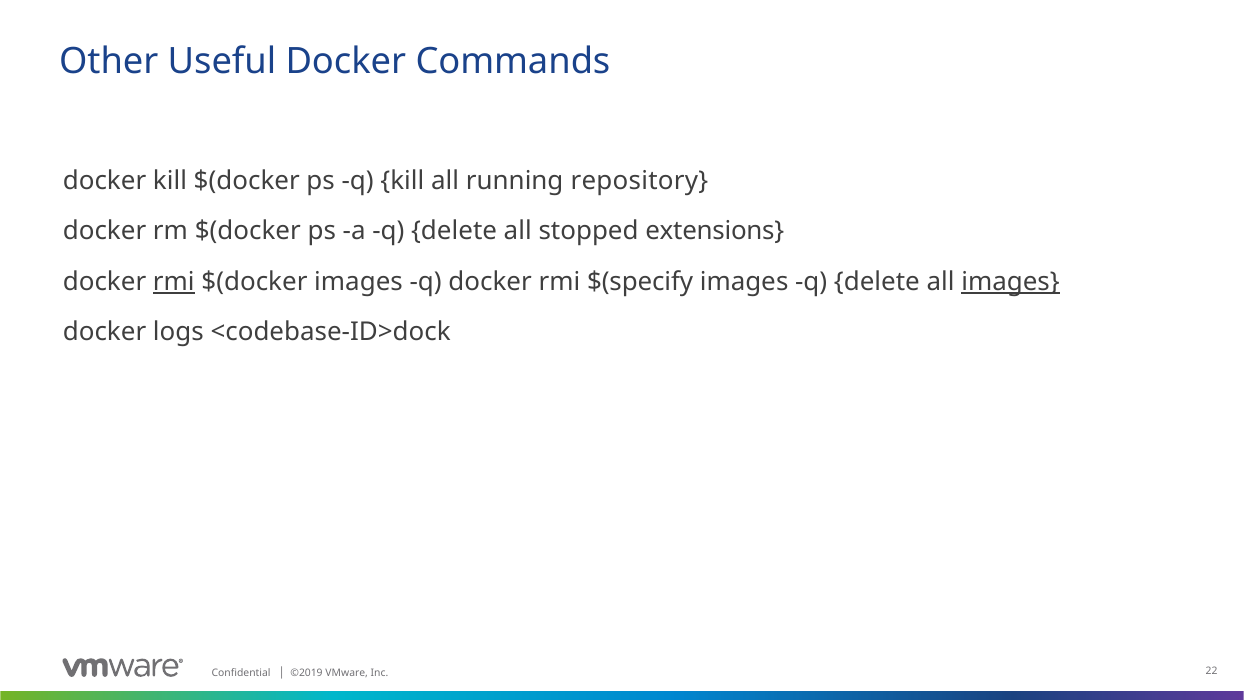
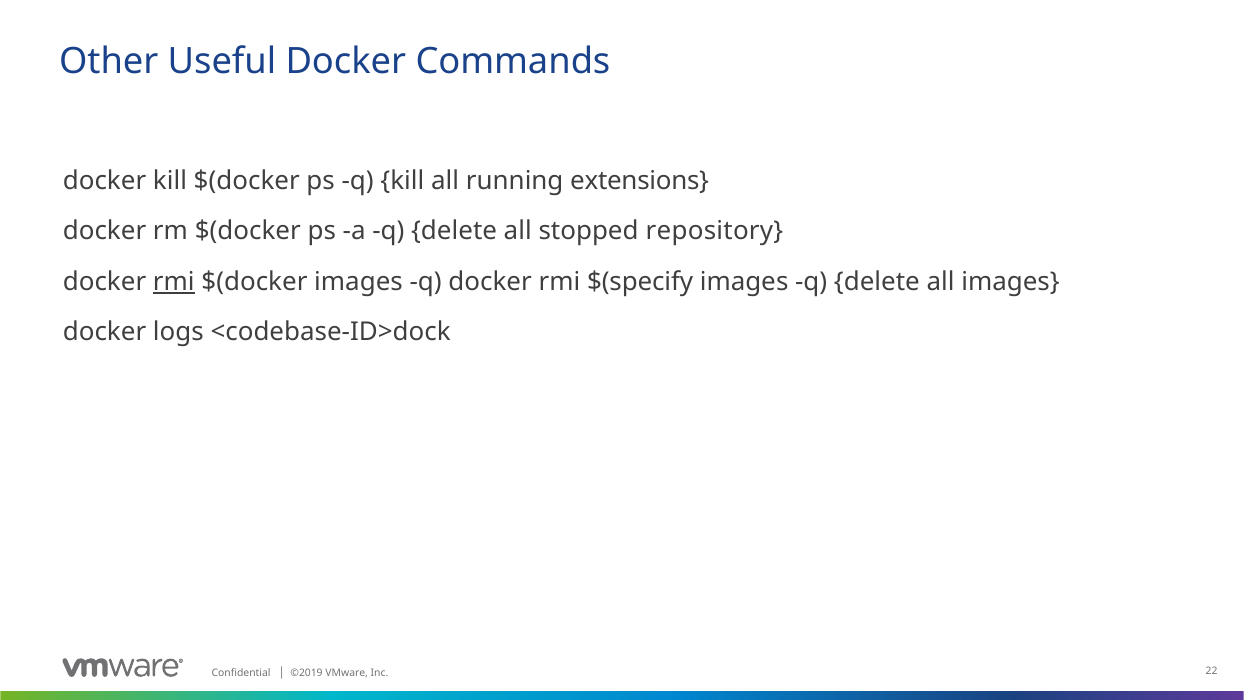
repository: repository -> extensions (640, 181)
extensions: extensions -> repository (715, 231)
images underline: present -> none (1011, 282)
